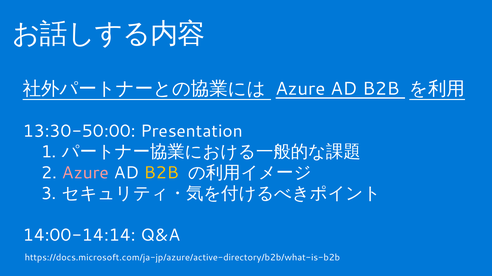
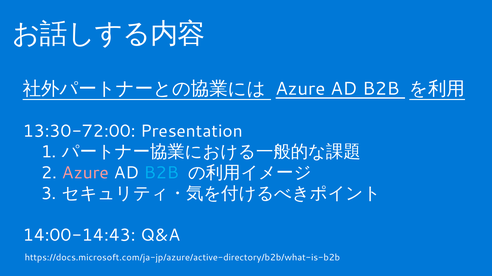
13:30-50:00: 13:30-50:00 -> 13:30-72:00 (79, 131)
B2B colour: yellow -> light blue (161, 173)
14:00-14:14: 14:00-14:14 -> 14:00-14:43 (79, 236)
